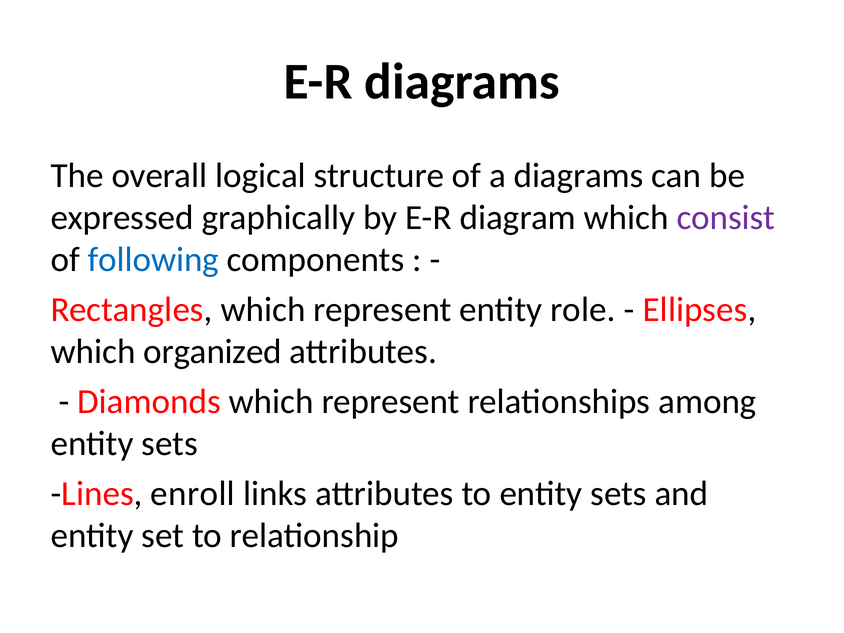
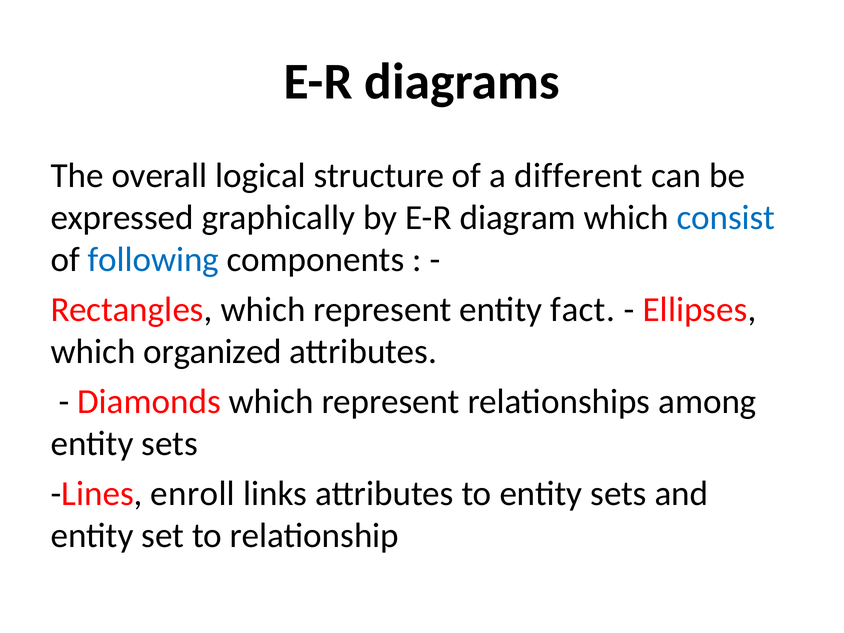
a diagrams: diagrams -> different (578, 175)
consist colour: purple -> blue (726, 218)
role: role -> fact (583, 310)
